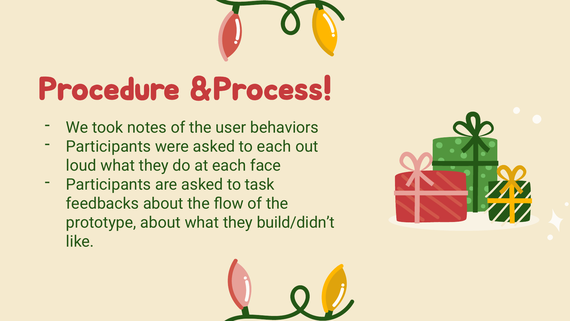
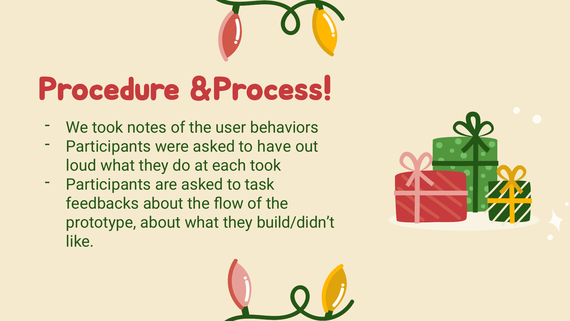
to each: each -> have (274, 146)
each face: face -> took (266, 165)
